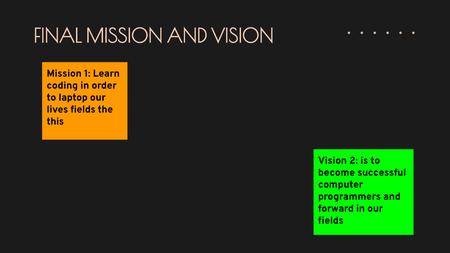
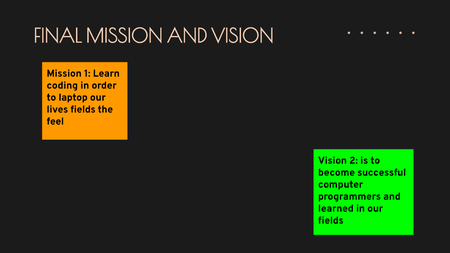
this: this -> feel (55, 121)
forward: forward -> learned (336, 208)
